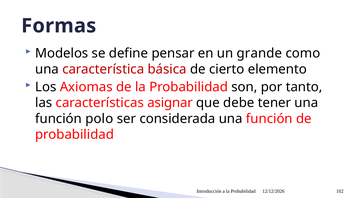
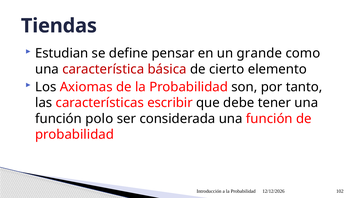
Formas: Formas -> Tiendas (59, 26)
Modelos: Modelos -> Estudian (62, 53)
asignar: asignar -> escribir (170, 103)
